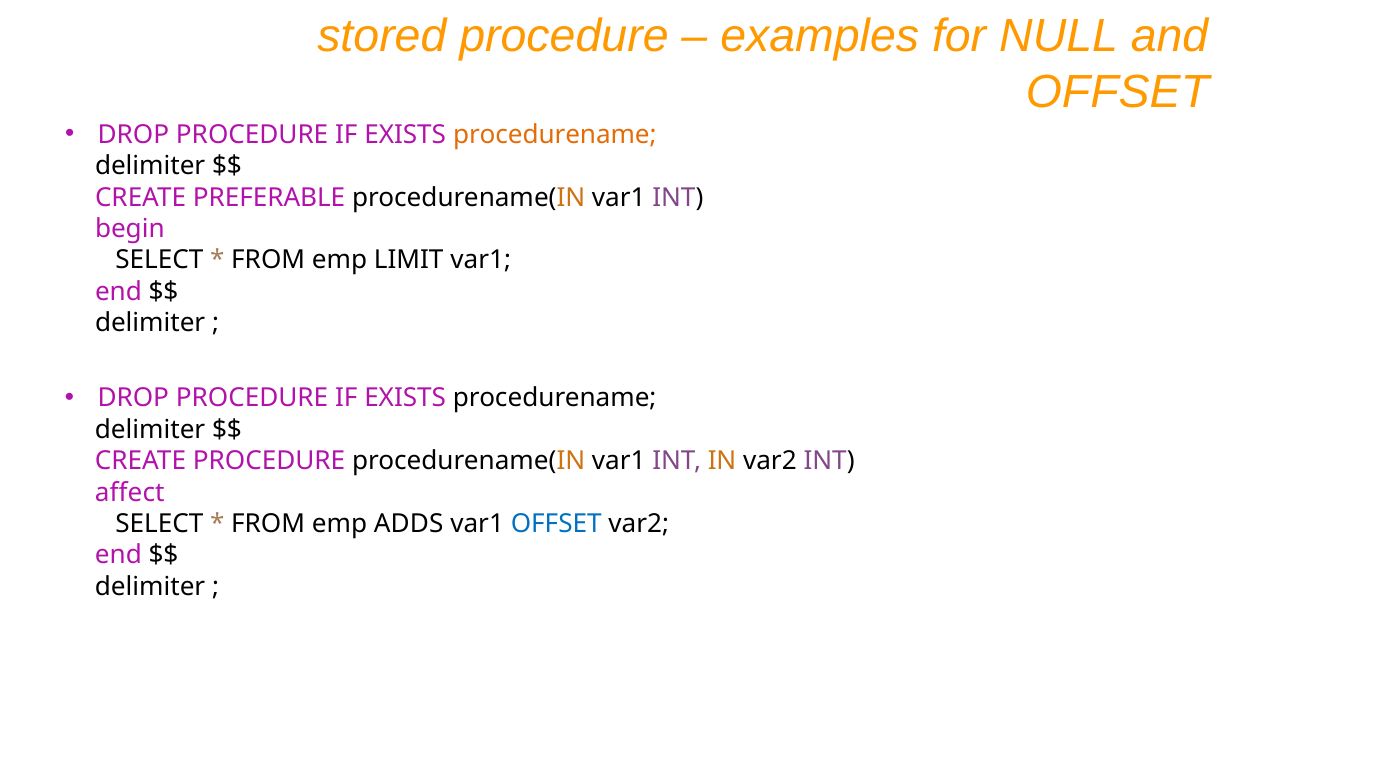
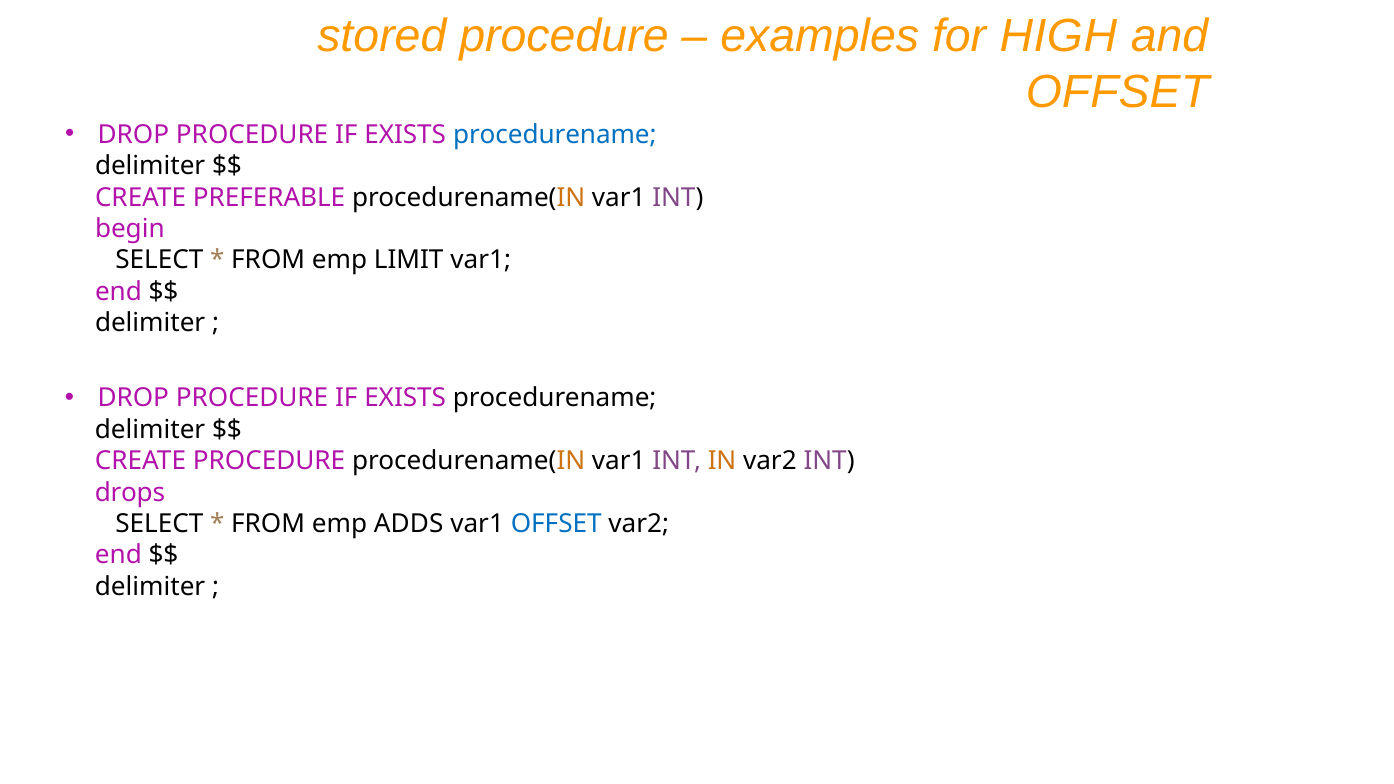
NULL: NULL -> HIGH (1058, 36)
procedurename colour: orange -> blue (555, 135)
affect: affect -> drops (130, 493)
